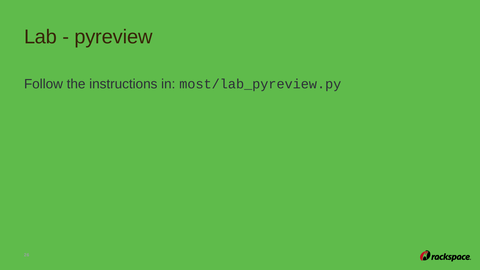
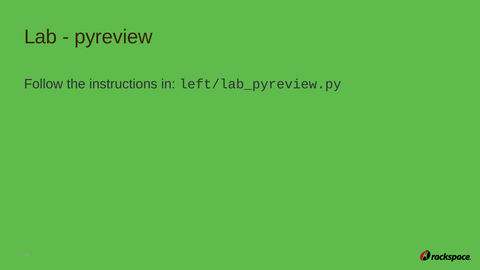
most/lab_pyreview.py: most/lab_pyreview.py -> left/lab_pyreview.py (260, 84)
